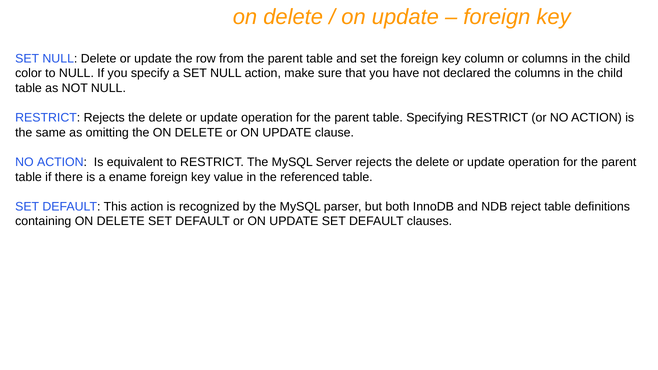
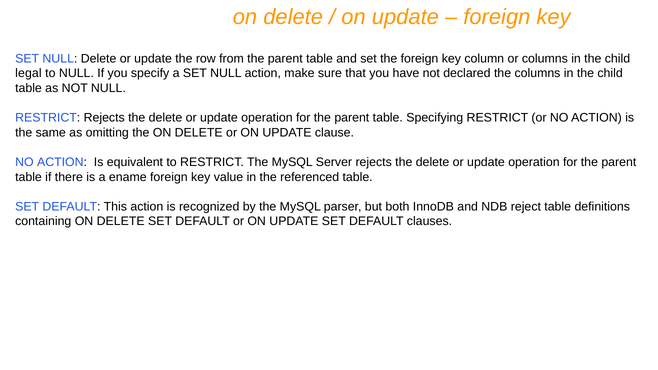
color: color -> legal (28, 73)
